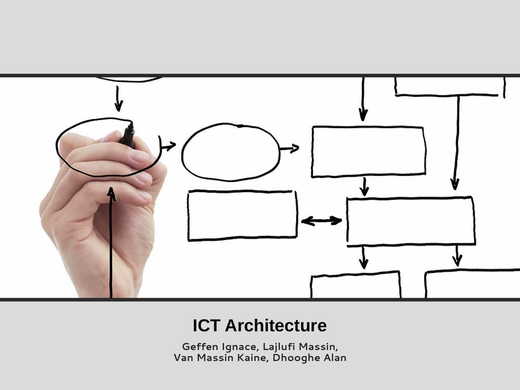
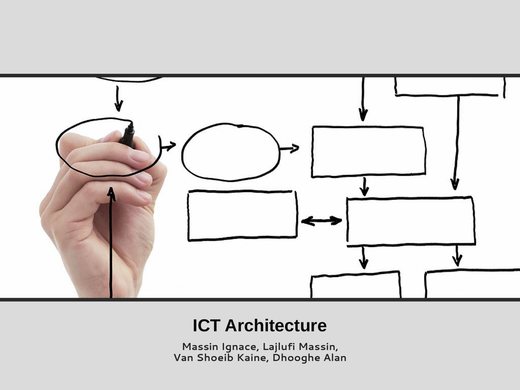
Geffen: Geffen -> Massin (200, 347)
Van Massin: Massin -> Shoeib (215, 358)
